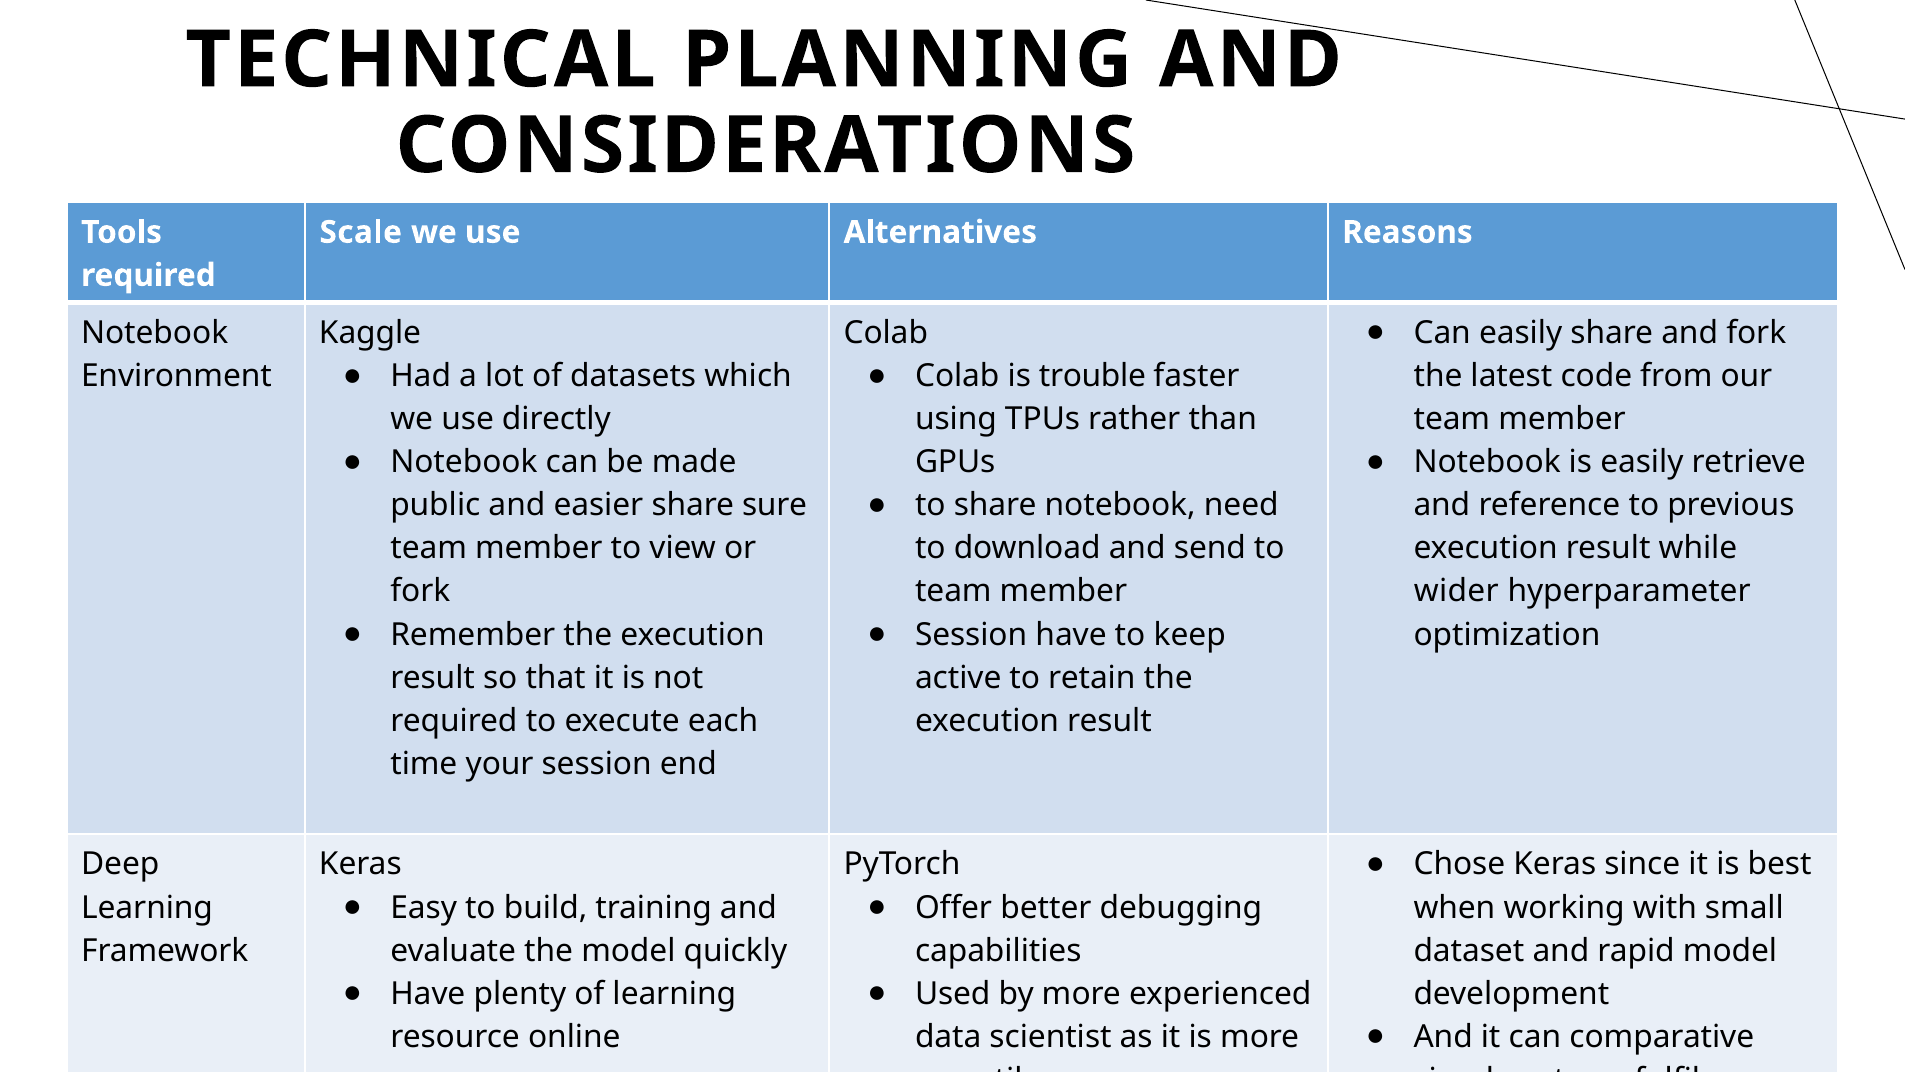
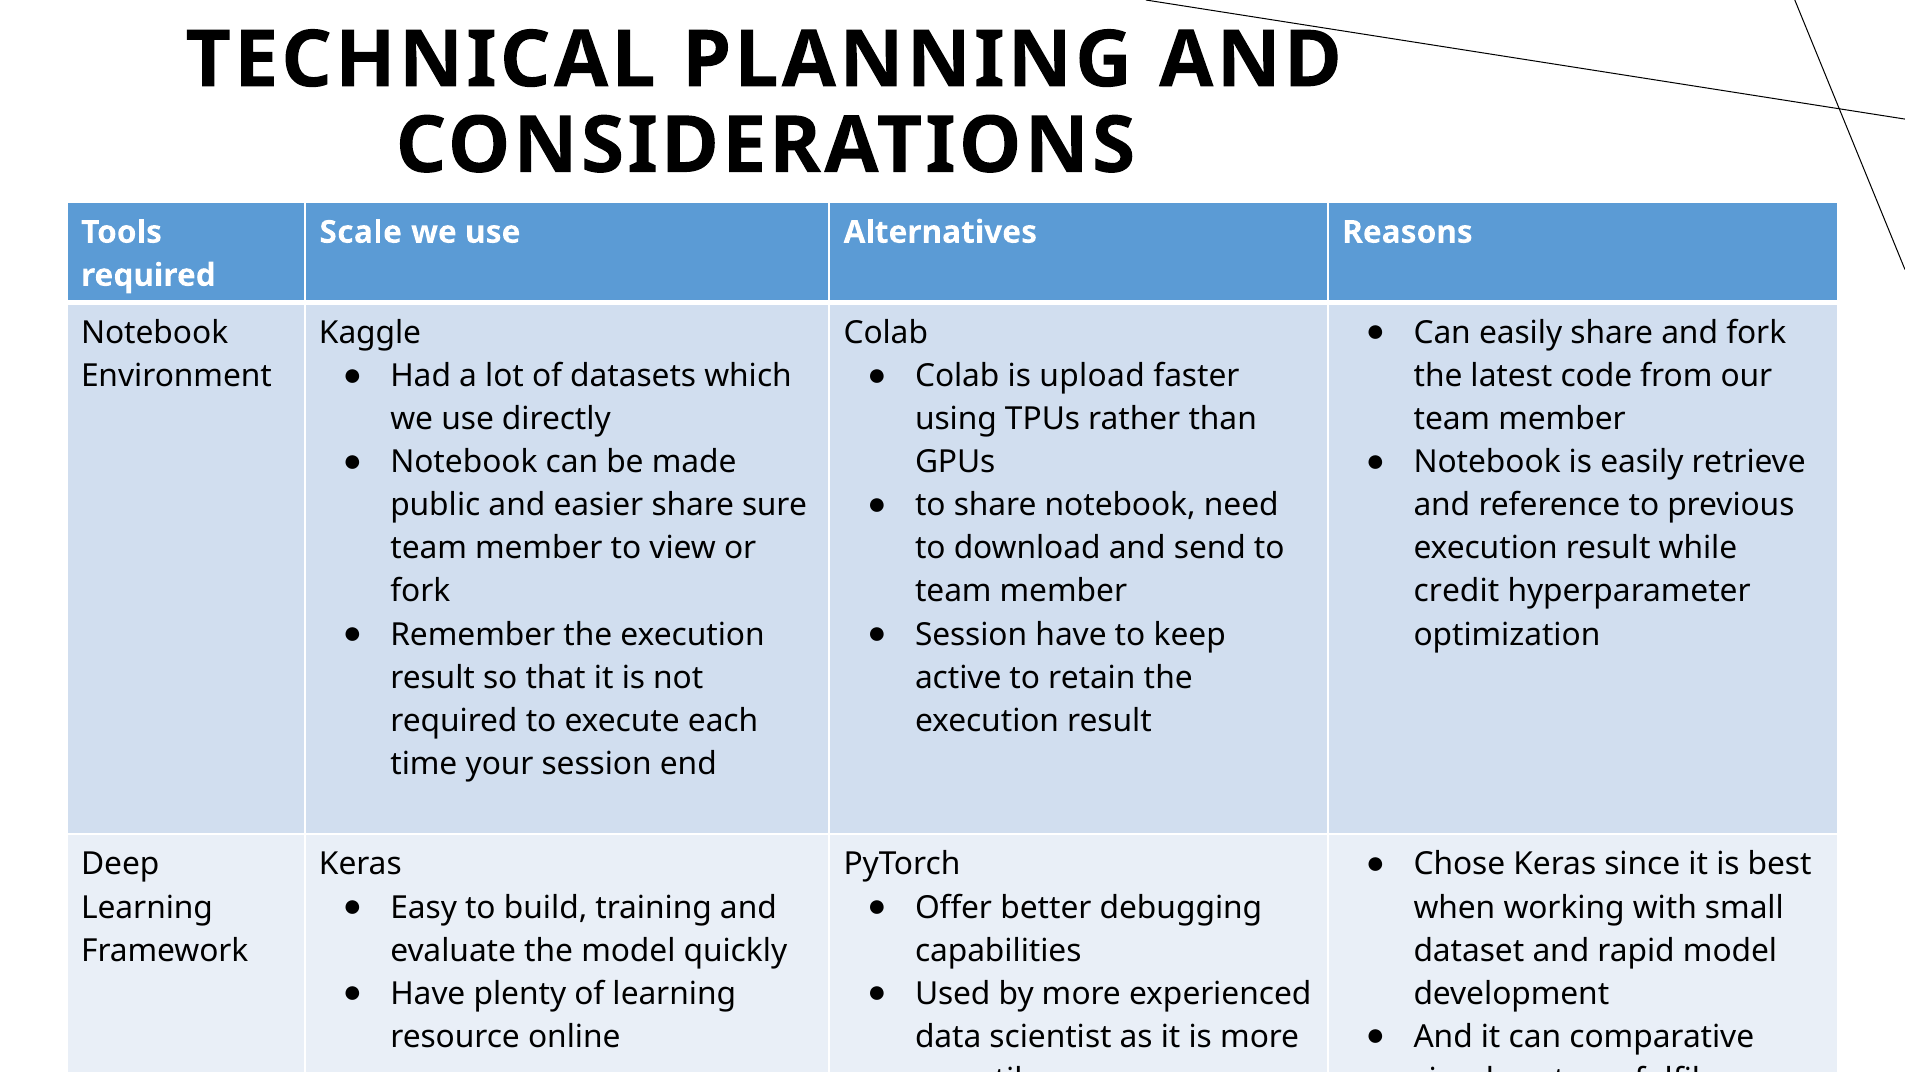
trouble: trouble -> upload (1092, 376)
wider: wider -> credit (1456, 591)
